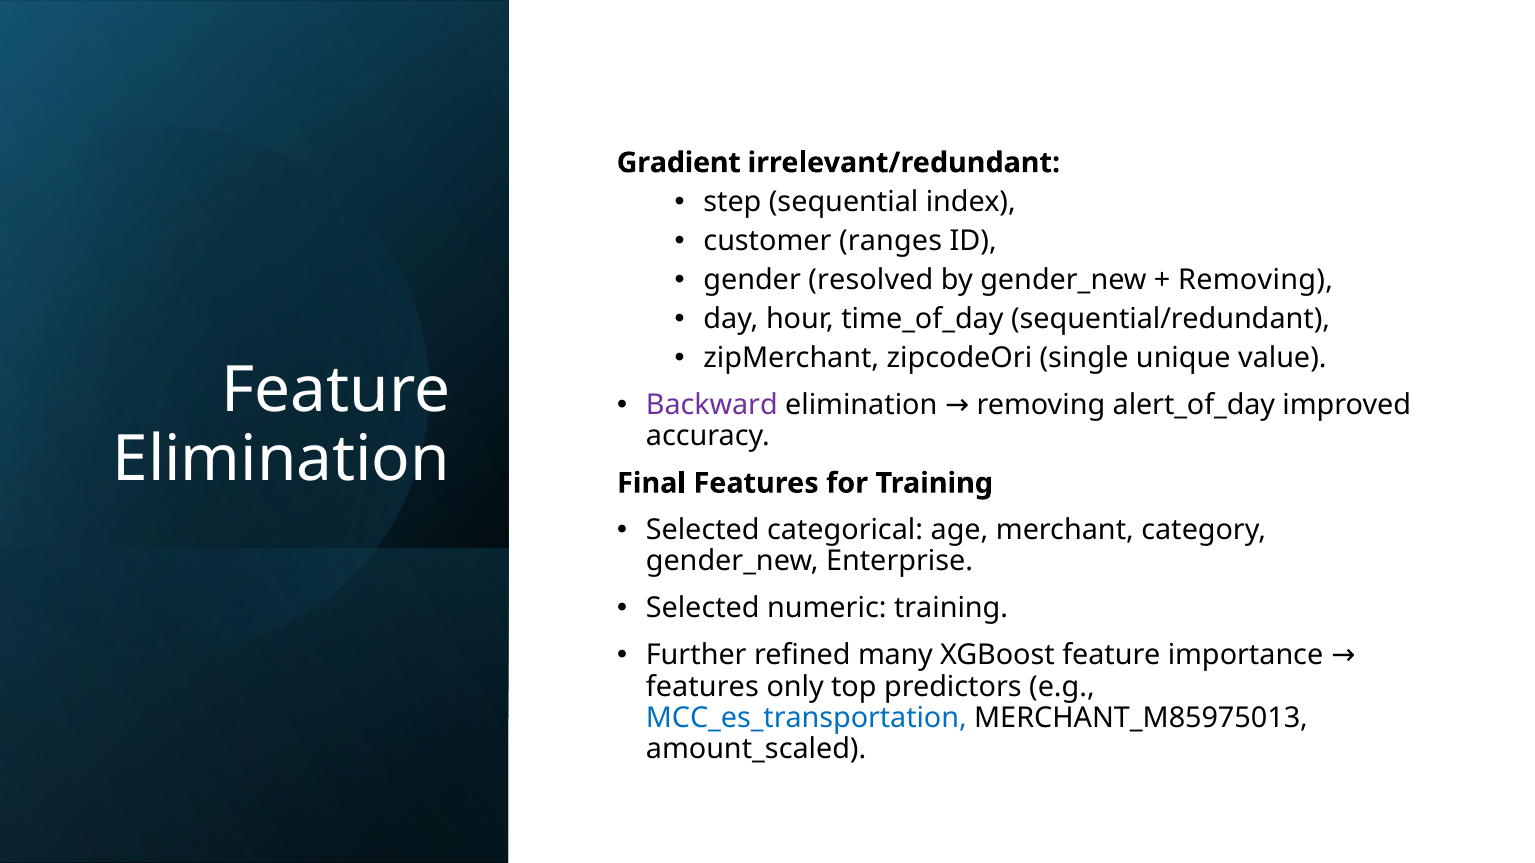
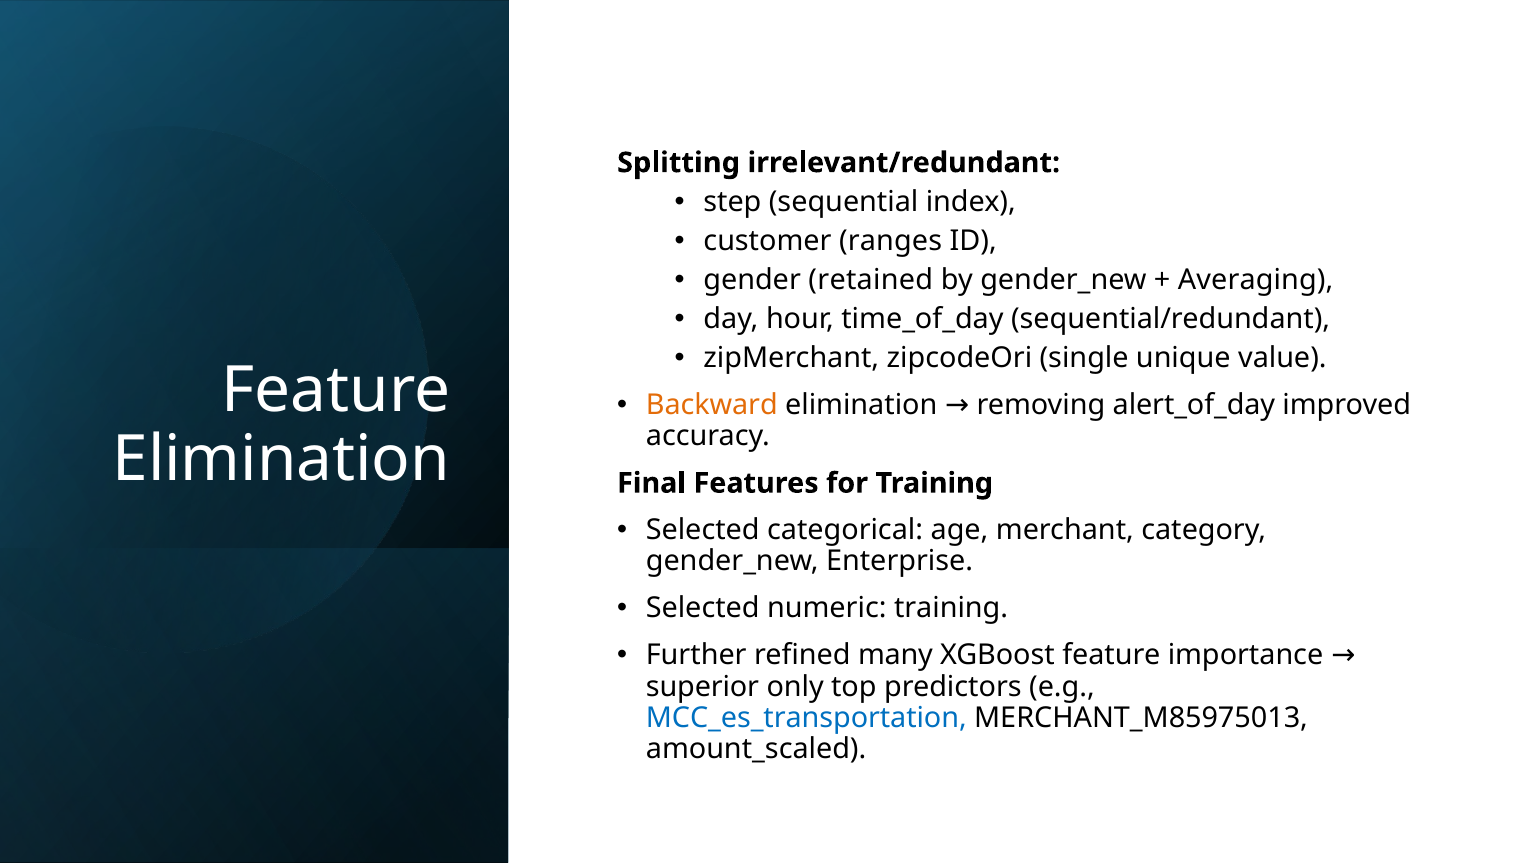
Gradient: Gradient -> Splitting (679, 163)
resolved: resolved -> retained (871, 280)
Removing: Removing -> Averaging (1256, 280)
Backward colour: purple -> orange (712, 405)
features: features -> superior (702, 687)
